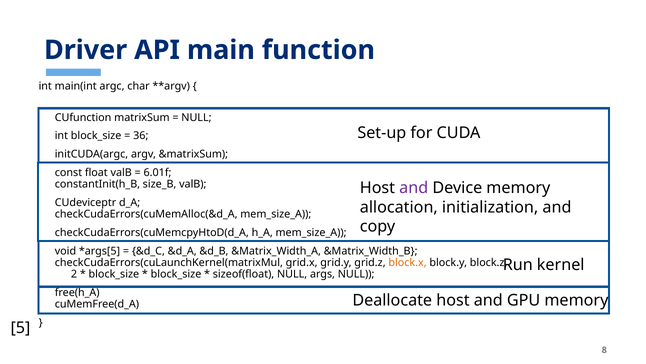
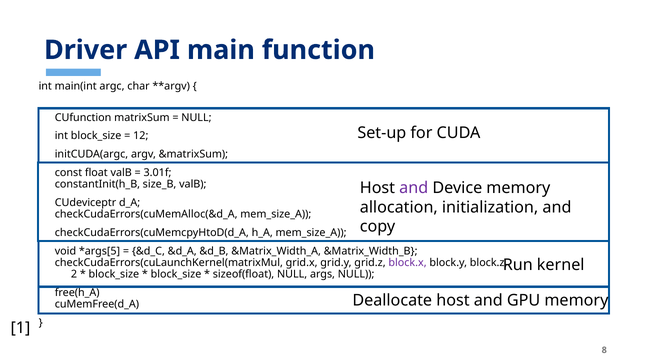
36: 36 -> 12 (141, 136)
6.01f: 6.01f -> 3.01f (158, 172)
block.x colour: orange -> purple (408, 262)
5: 5 -> 1 (20, 328)
